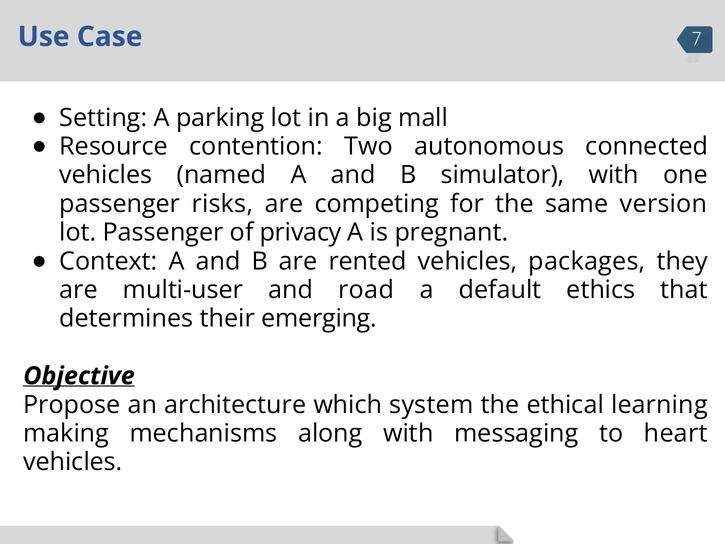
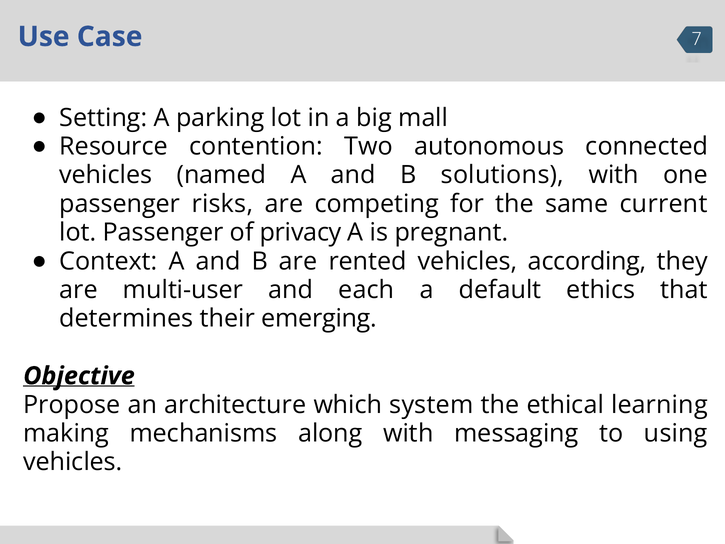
simulator: simulator -> solutions (502, 175)
version: version -> current (664, 204)
packages: packages -> according (587, 261)
road: road -> each (366, 290)
heart: heart -> using (676, 433)
